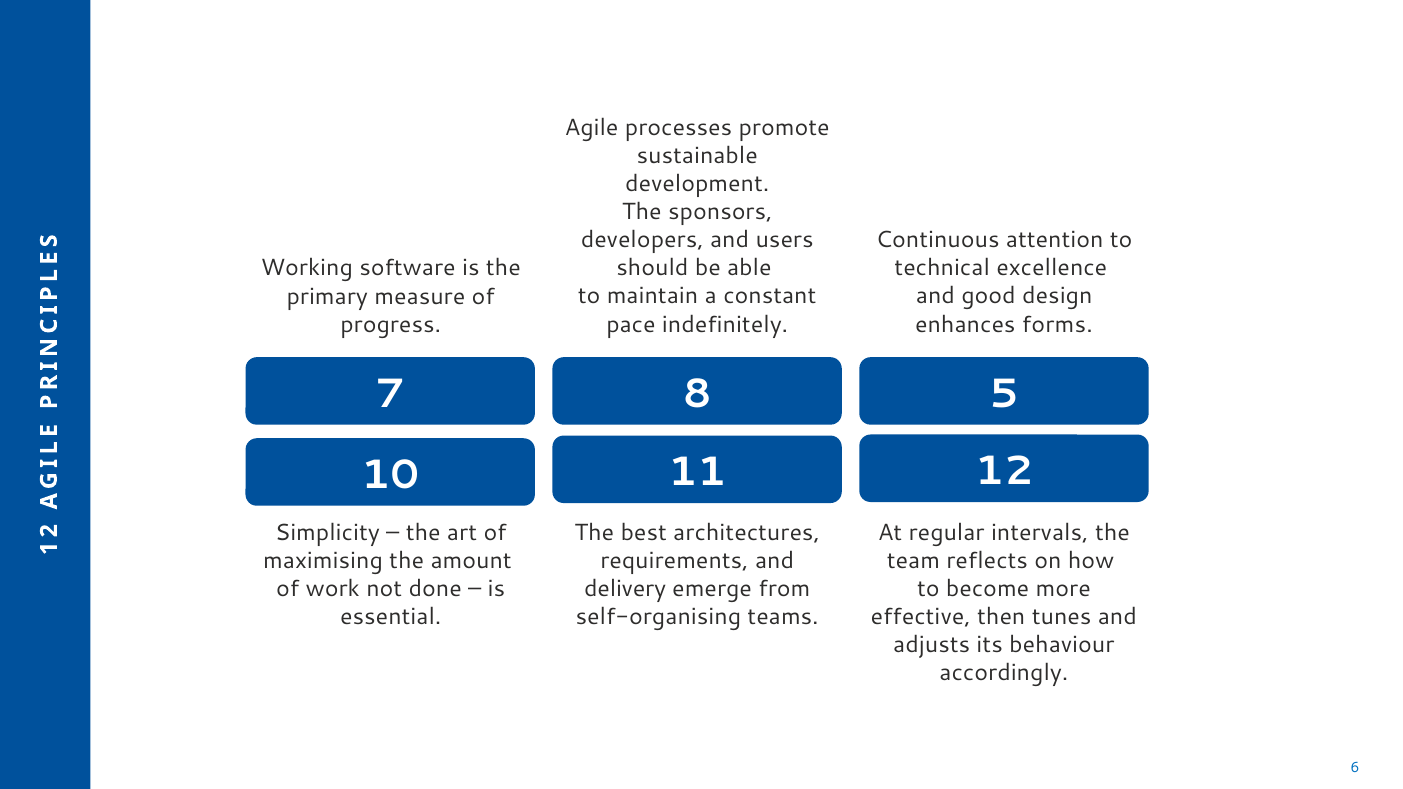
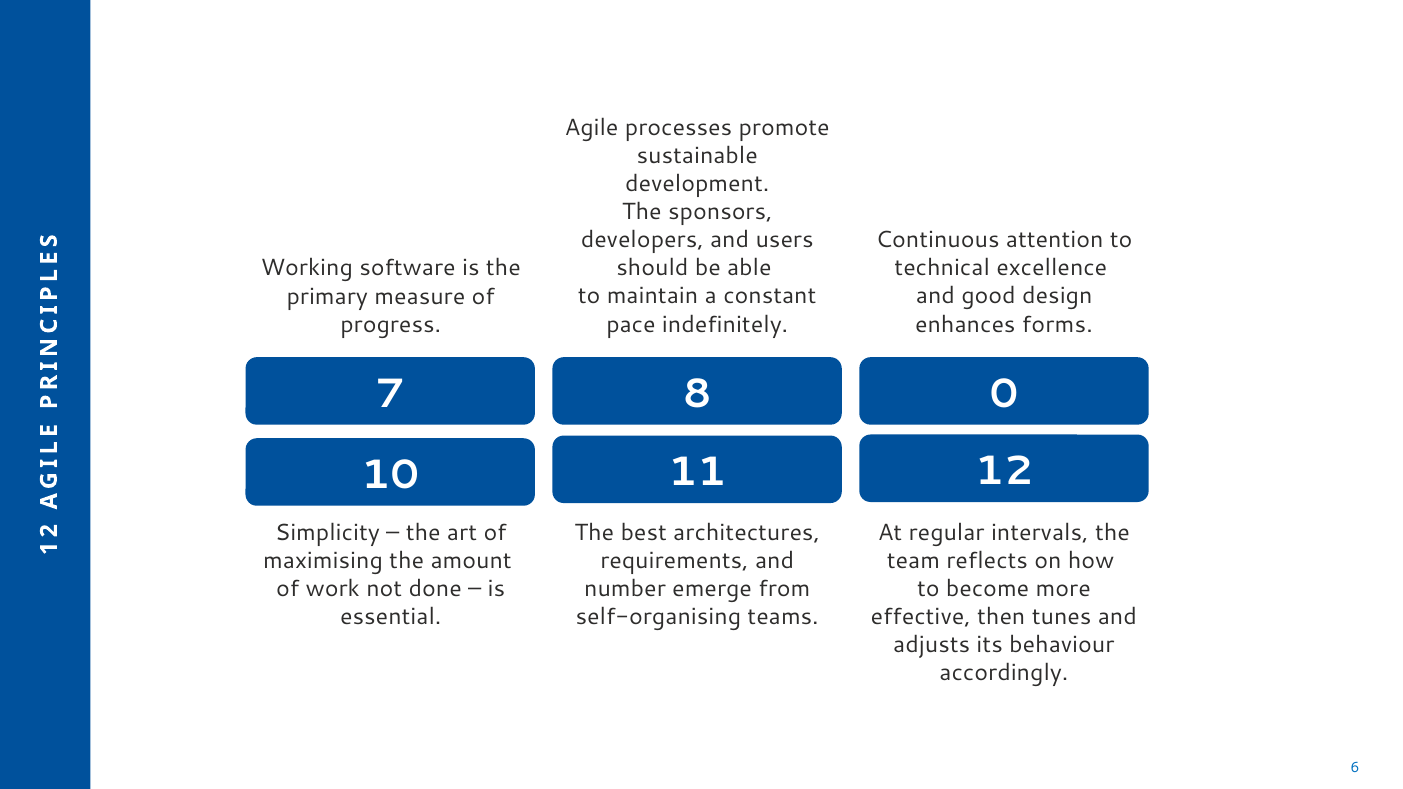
5: 5 -> 0 (1004, 394)
delivery: delivery -> number (625, 589)
